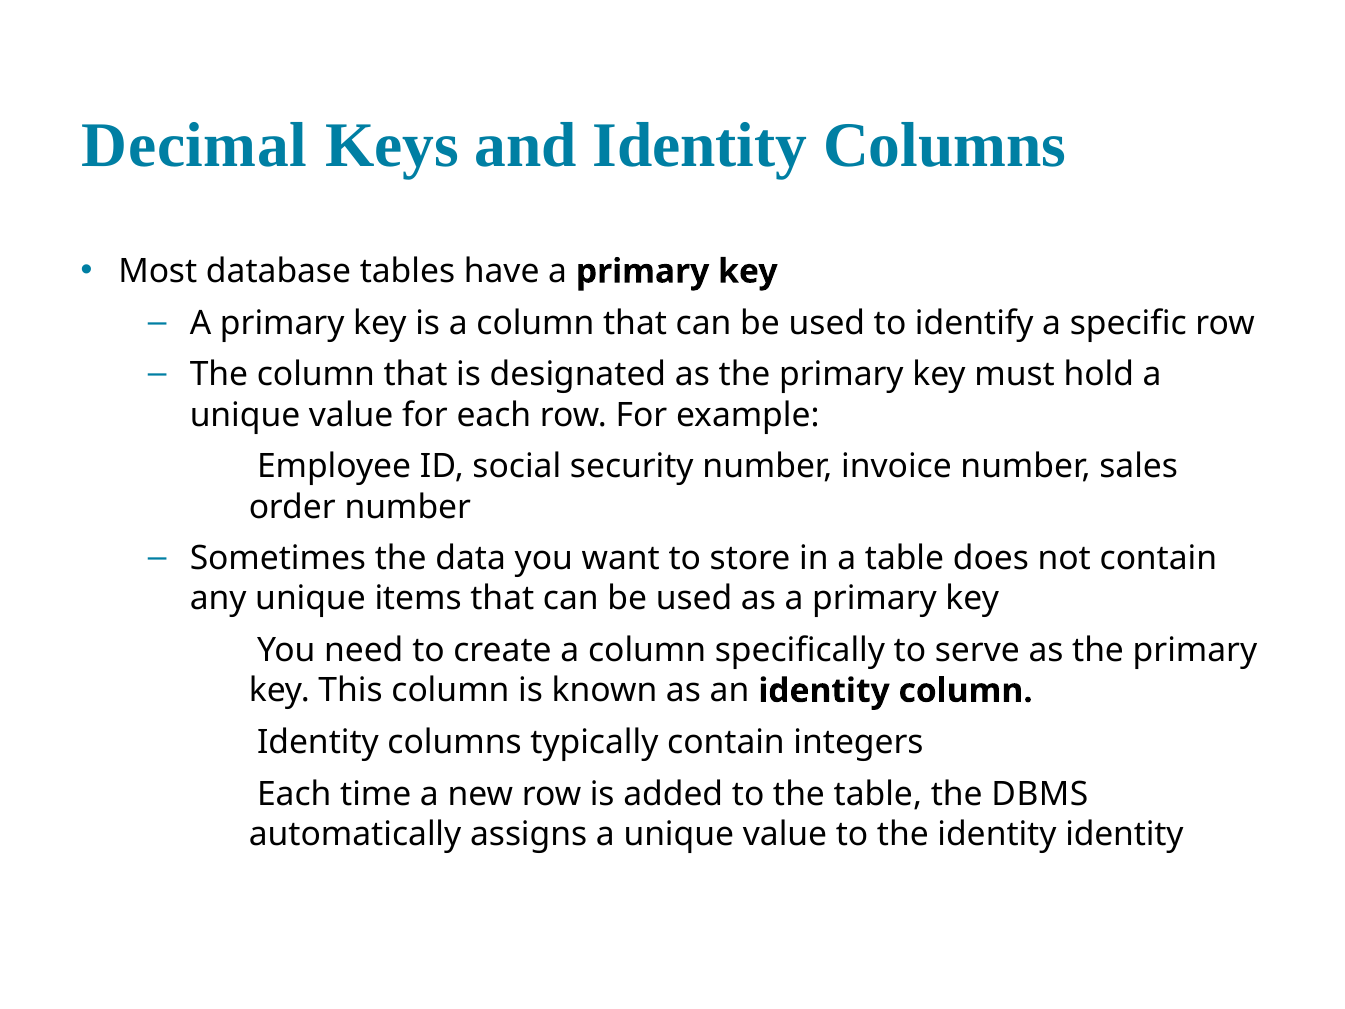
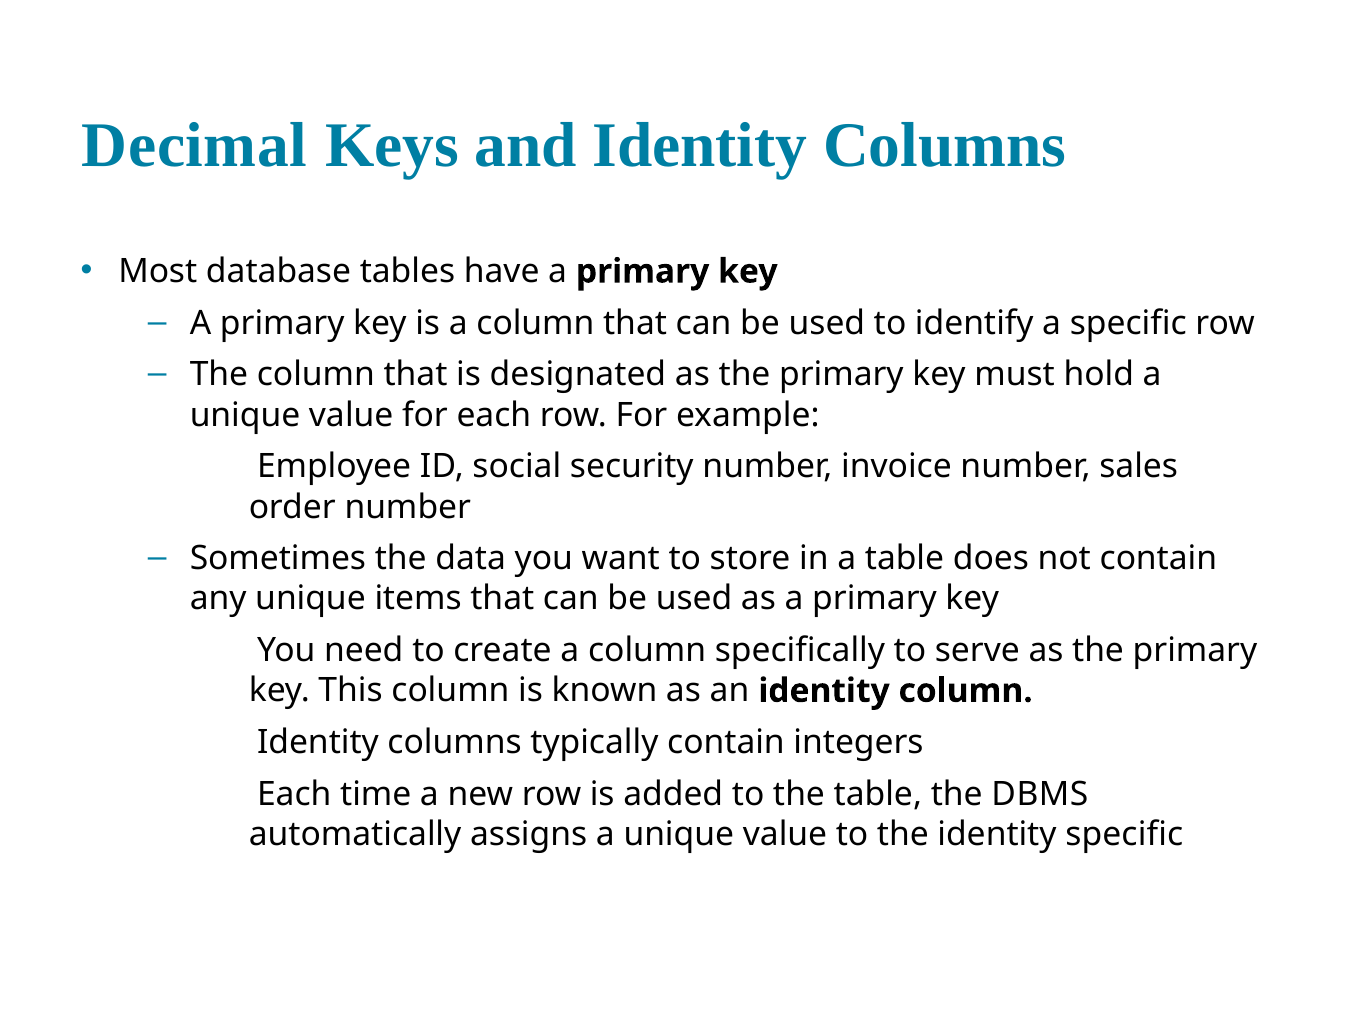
identity identity: identity -> specific (1124, 834)
